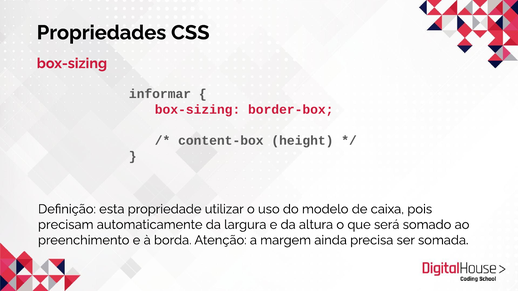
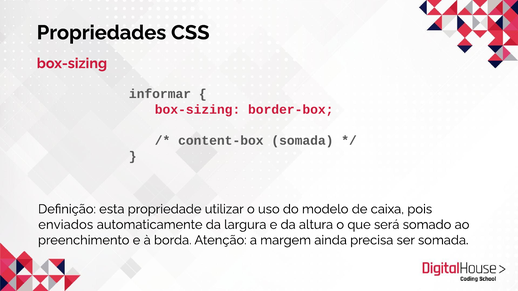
content-box height: height -> somada (302, 141)
precisam: precisam -> enviados (66, 225)
